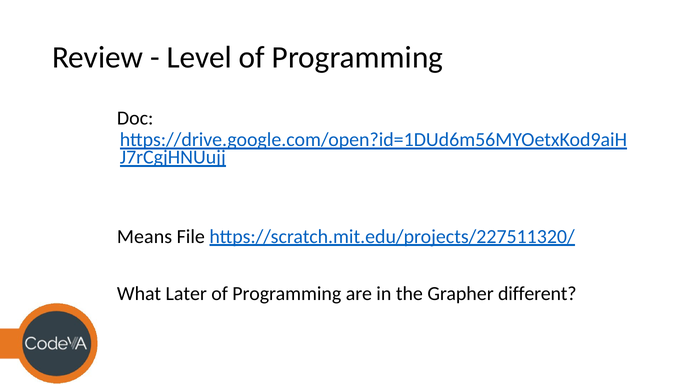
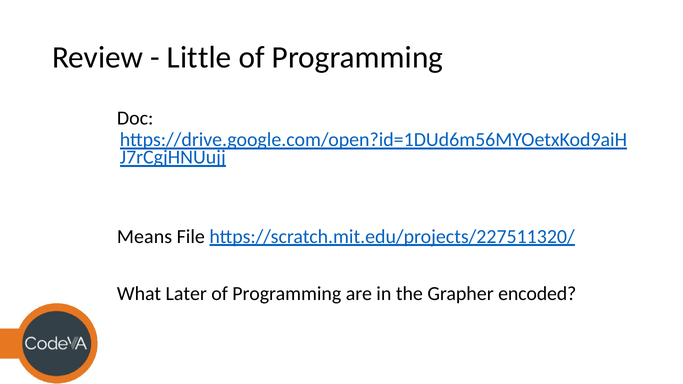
Level: Level -> Little (199, 57)
different: different -> encoded (537, 294)
